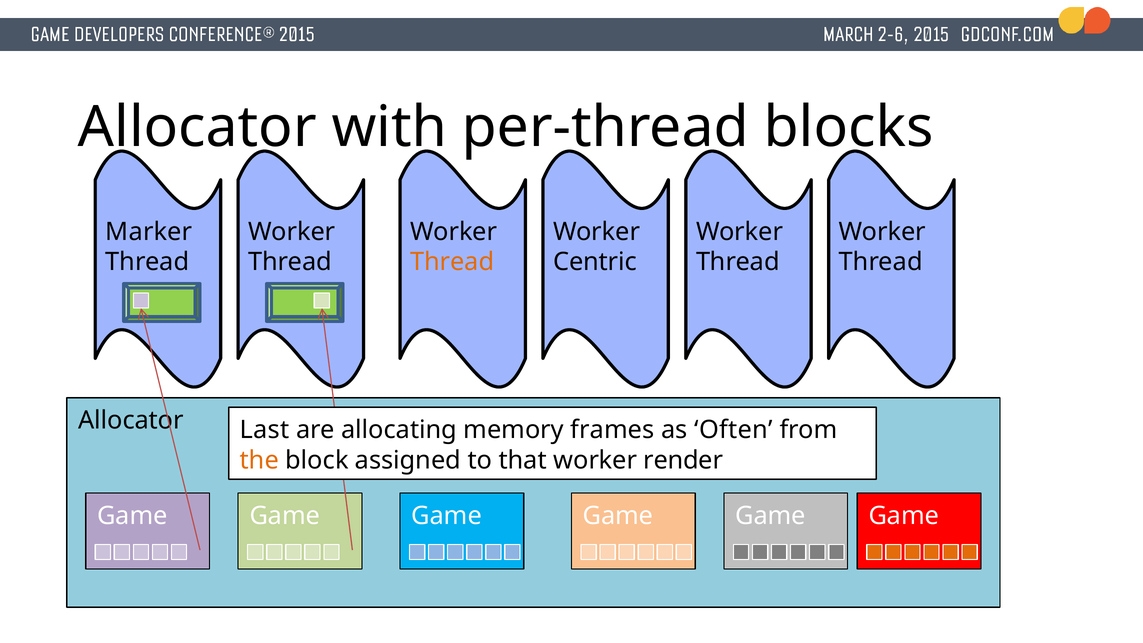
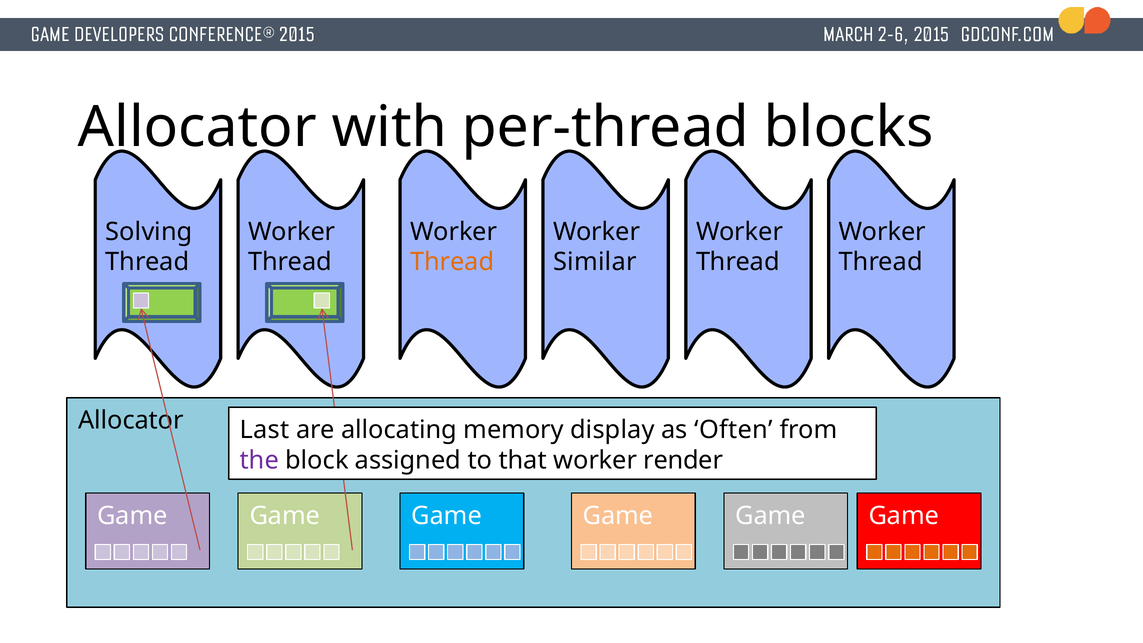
Marker: Marker -> Solving (149, 232)
Centric: Centric -> Similar (595, 262)
frames: frames -> display (612, 430)
the colour: orange -> purple (259, 460)
